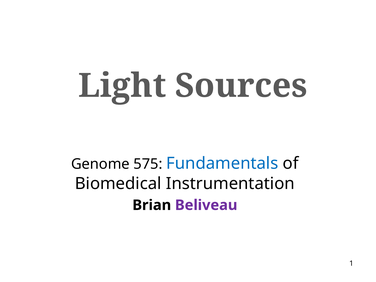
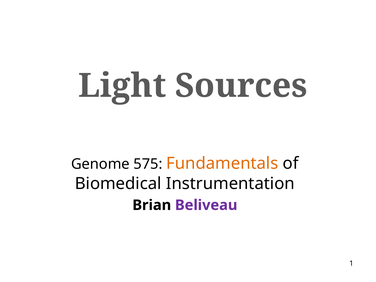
Fundamentals colour: blue -> orange (222, 163)
